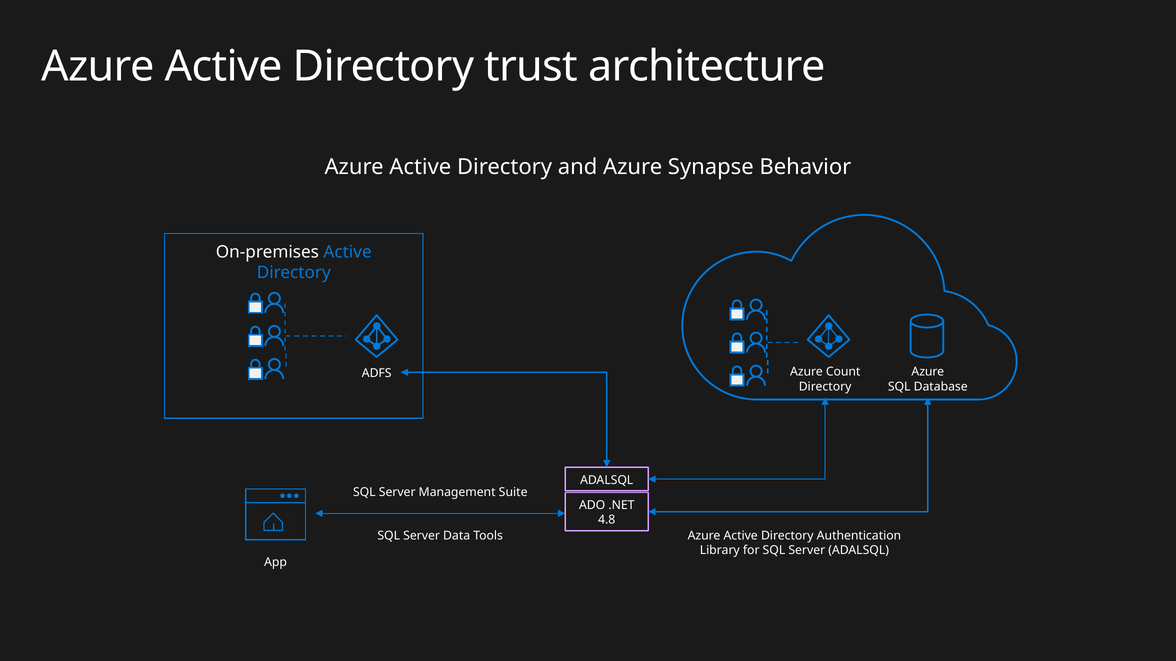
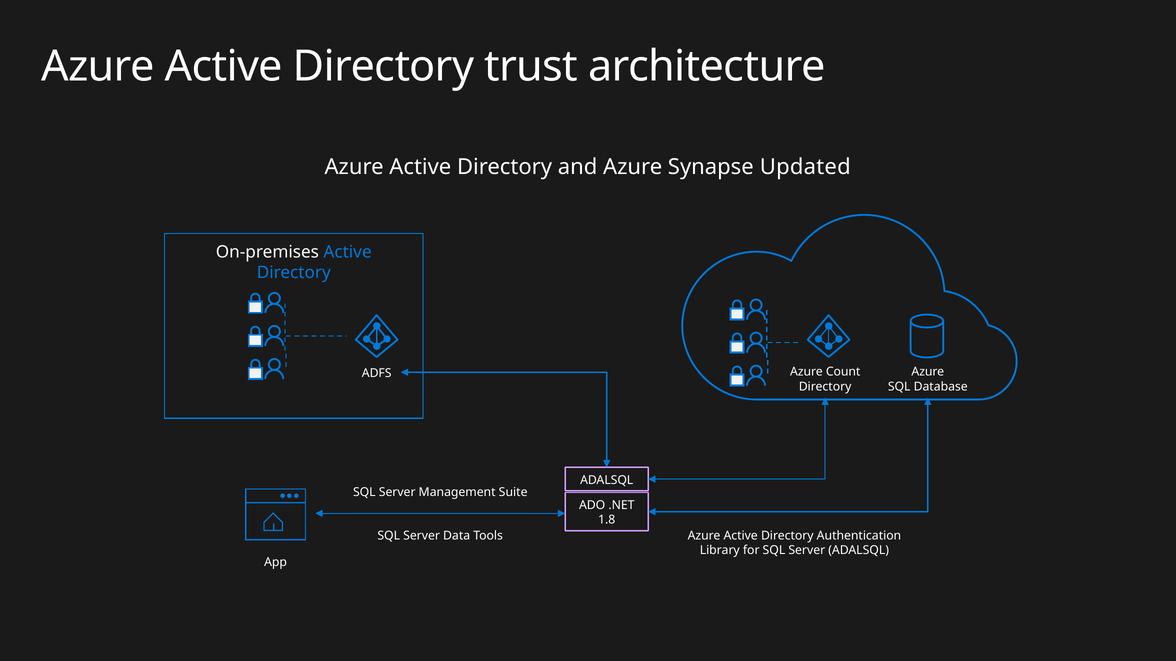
Behavior: Behavior -> Updated (805, 167)
4.8: 4.8 -> 1.8 (607, 520)
